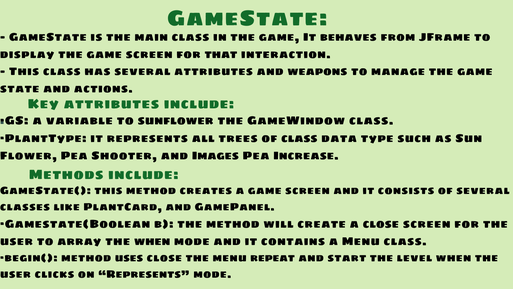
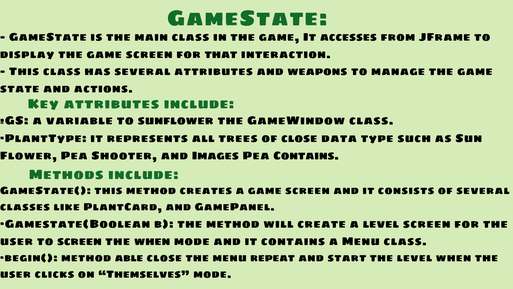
behaves: behaves -> accesses (348, 37)
of class: class -> close (299, 138)
Pea Increase: Increase -> Contains (306, 156)
a close: close -> level (381, 224)
to array: array -> screen (79, 241)
uses: uses -> able (129, 258)
on Represents: Represents -> Themselves (144, 274)
